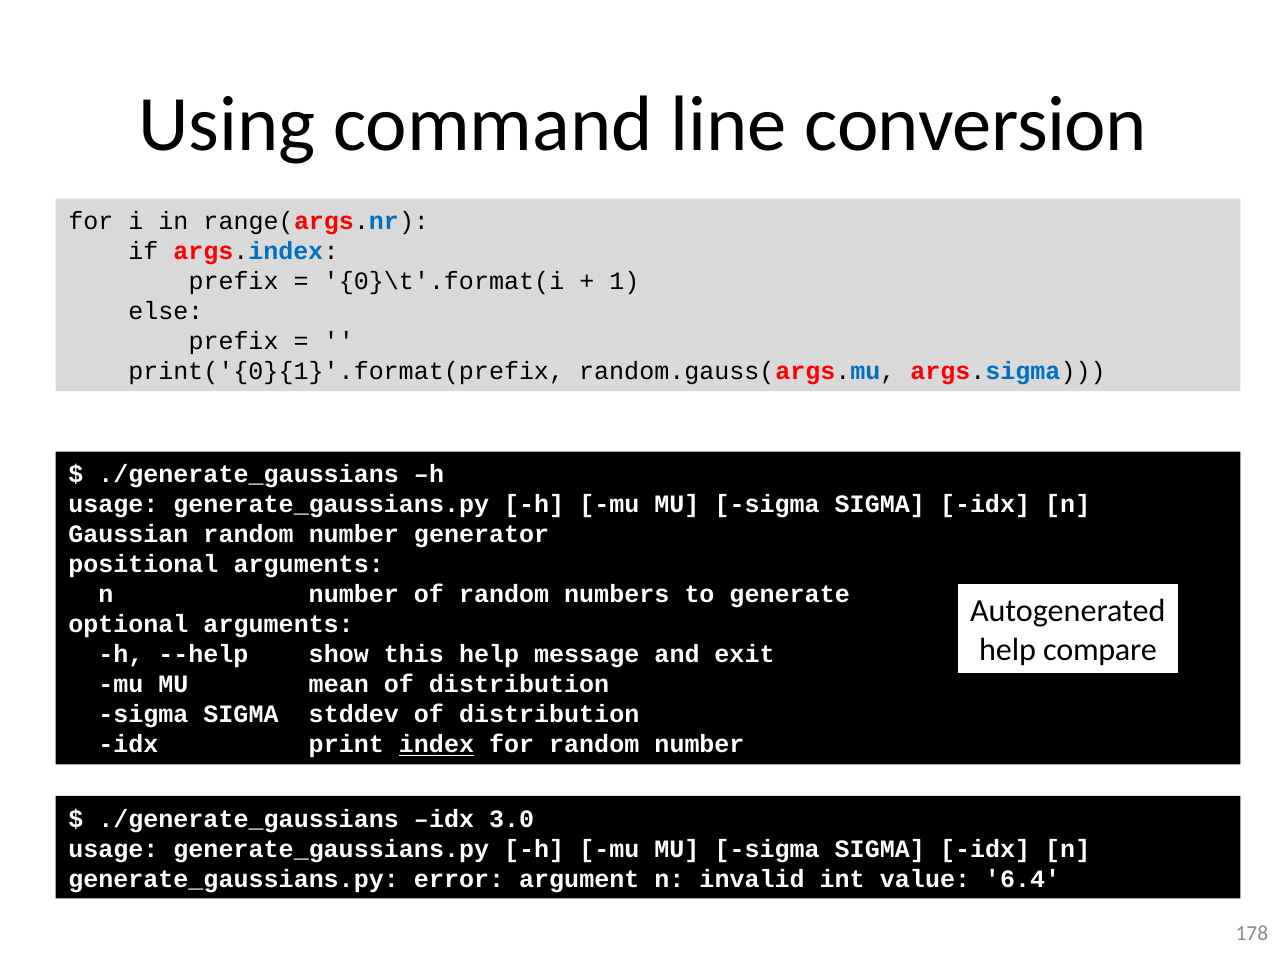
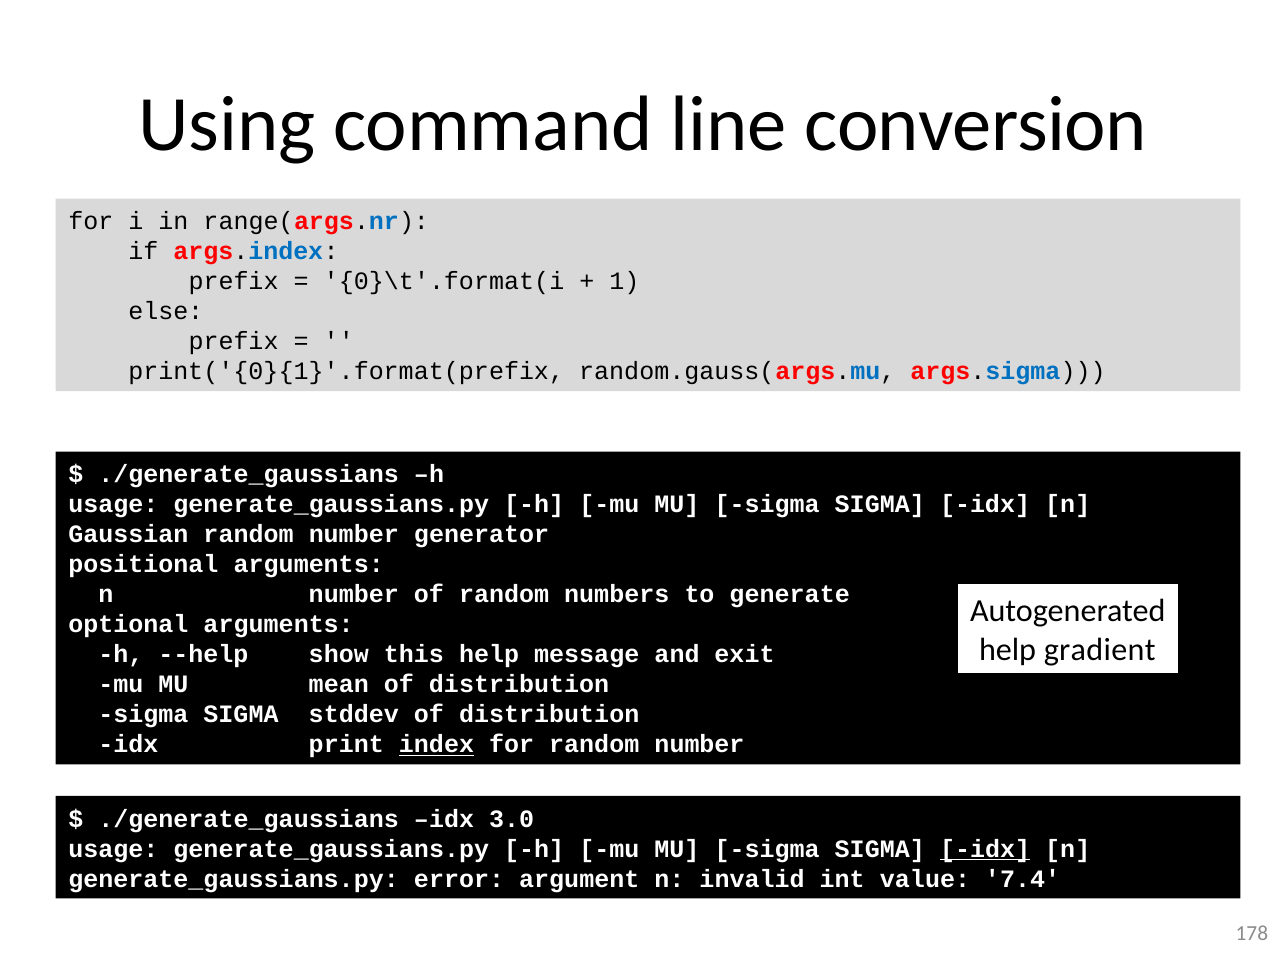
compare: compare -> gradient (1100, 650)
idx underline: none -> present (985, 849)
6.4: 6.4 -> 7.4 (1023, 879)
